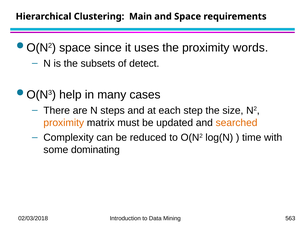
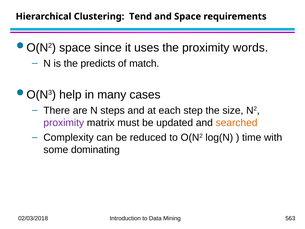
Main: Main -> Tend (140, 16)
subsets: subsets -> predicts (98, 63)
detect: detect -> match (144, 63)
proximity colour: orange -> purple (64, 123)
